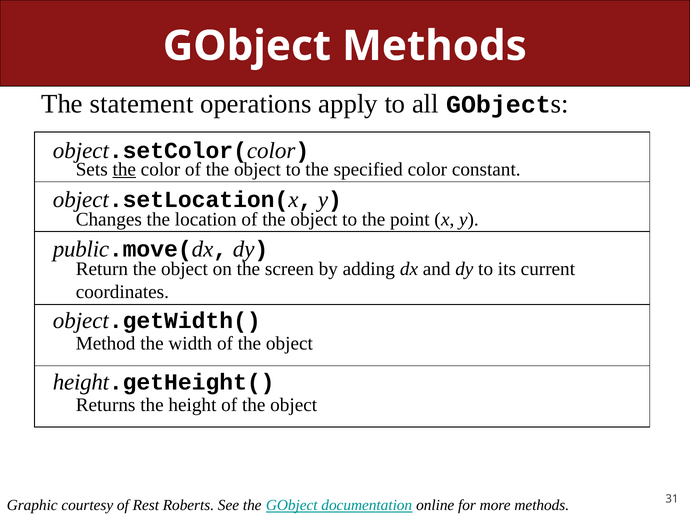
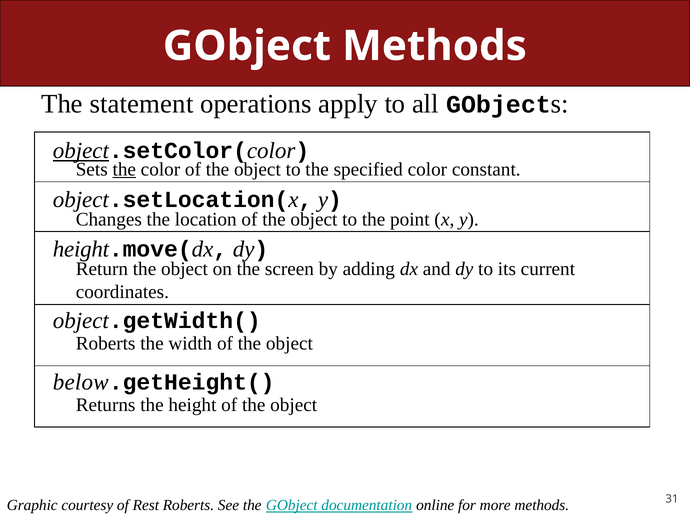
object underline: none -> present (81, 151)
public: public -> height (81, 250)
Method: Method -> Roberts (106, 344)
height: height -> below (81, 382)
